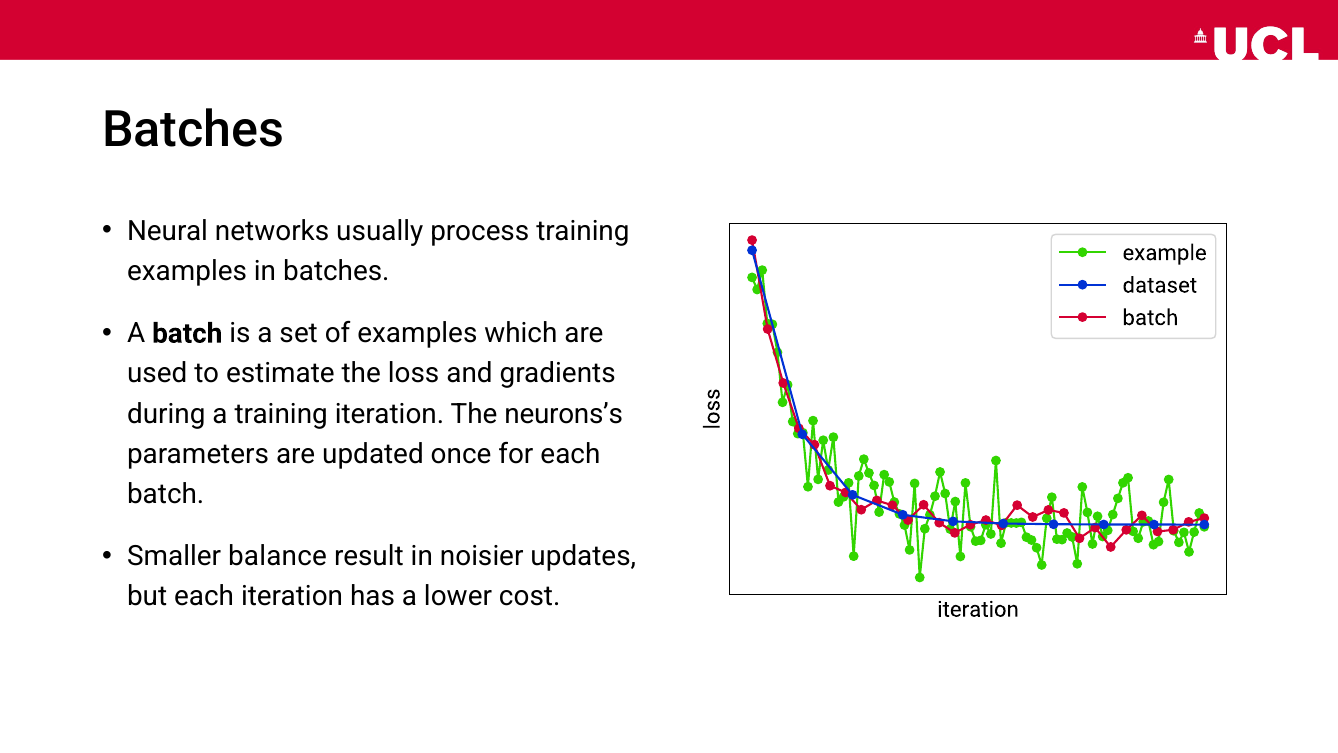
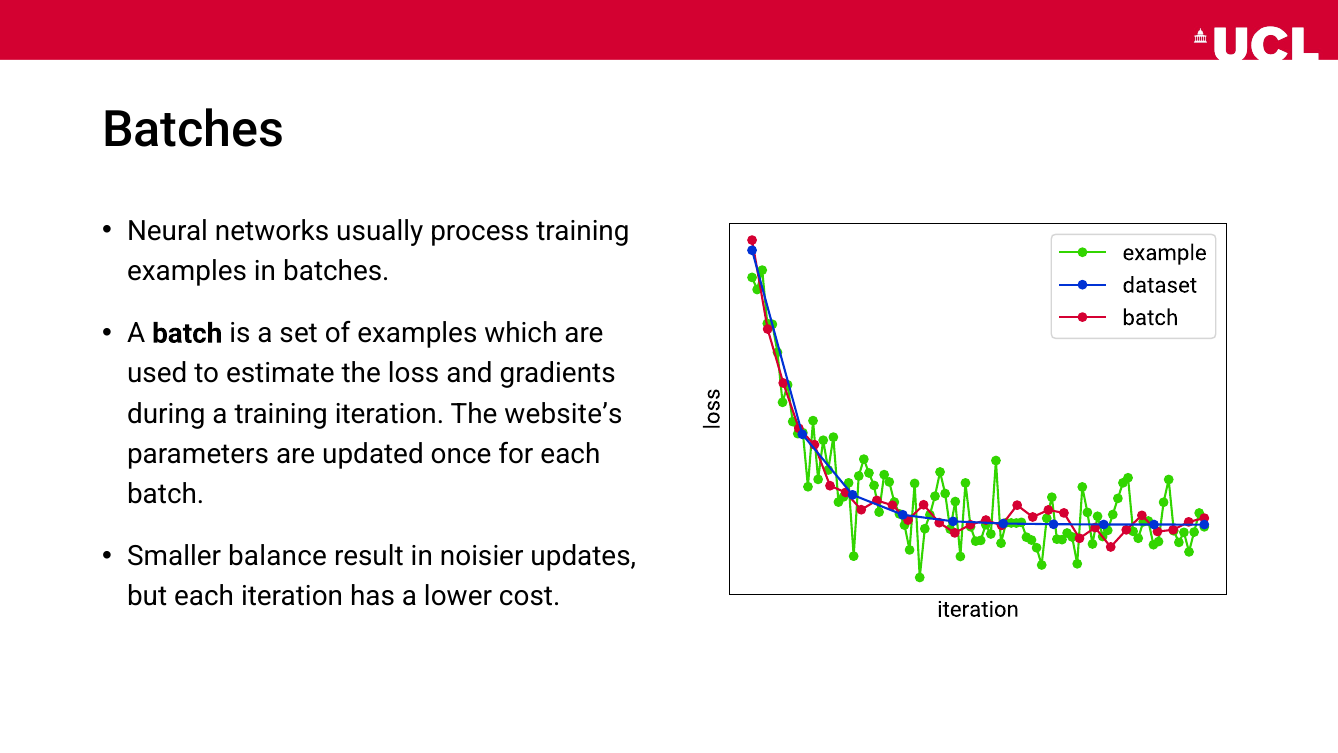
neurons’s: neurons’s -> website’s (563, 414)
